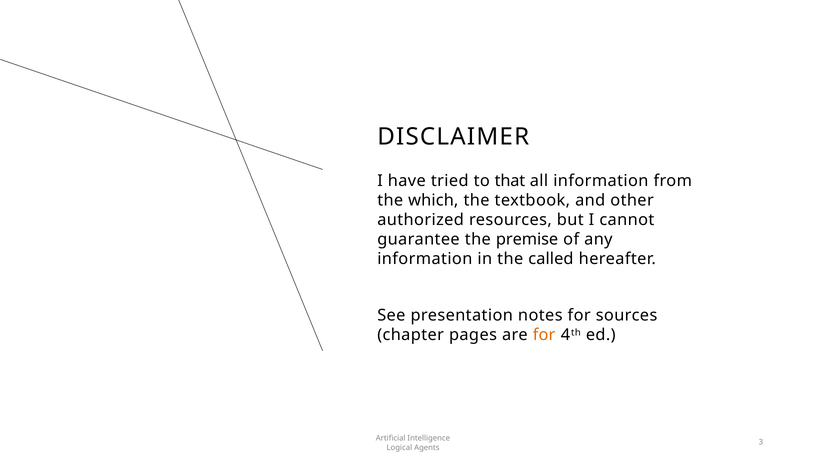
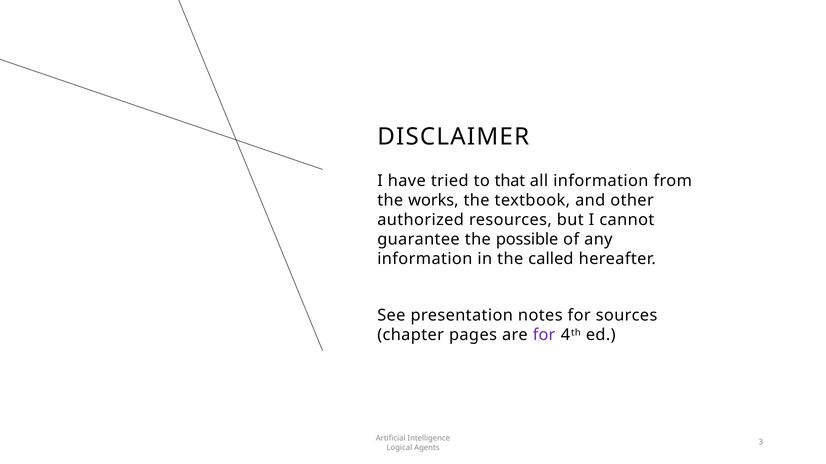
which: which -> works (433, 201)
premise: premise -> possible (527, 240)
for colour: orange -> purple (544, 335)
